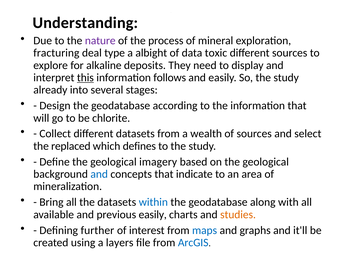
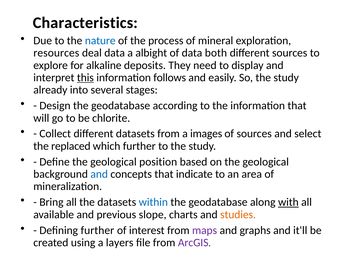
Understanding: Understanding -> Characteristics (85, 23)
nature colour: purple -> blue (100, 41)
fracturing: fracturing -> resources (56, 53)
deal type: type -> data (115, 53)
toxic: toxic -> both (216, 53)
wealth: wealth -> images (206, 133)
which defines: defines -> further (139, 146)
imagery: imagery -> position (158, 161)
with underline: none -> present (288, 202)
previous easily: easily -> slope (153, 214)
maps colour: blue -> purple (205, 230)
ArcGIS colour: blue -> purple (193, 242)
